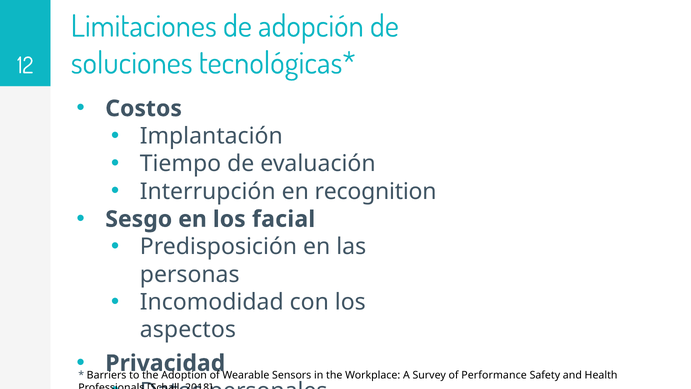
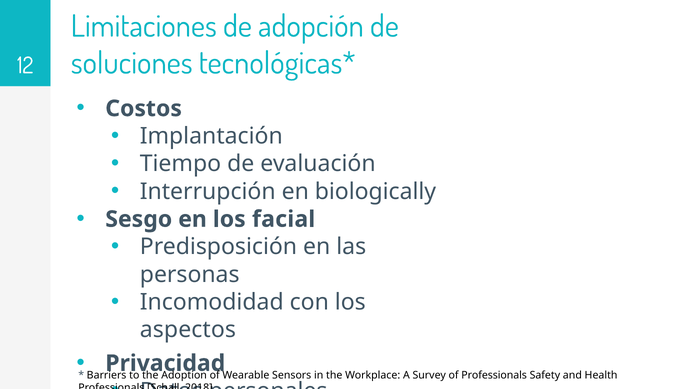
recognition: recognition -> biologically (375, 191)
of Performance: Performance -> Professionals (494, 375)
